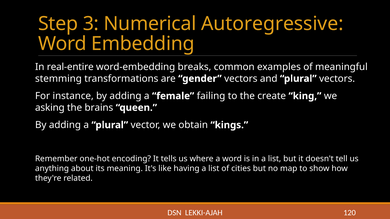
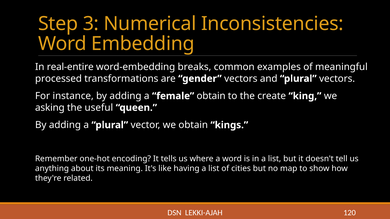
Autoregressive: Autoregressive -> Inconsistencies (272, 24)
stemming: stemming -> processed (58, 79)
female failing: failing -> obtain (211, 96)
brains: brains -> useful (99, 108)
